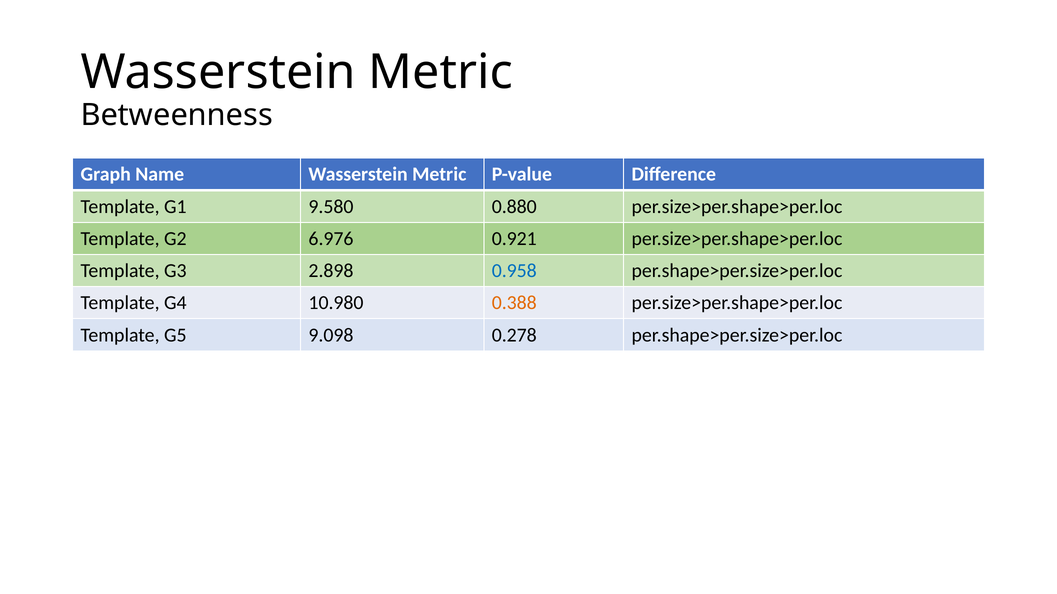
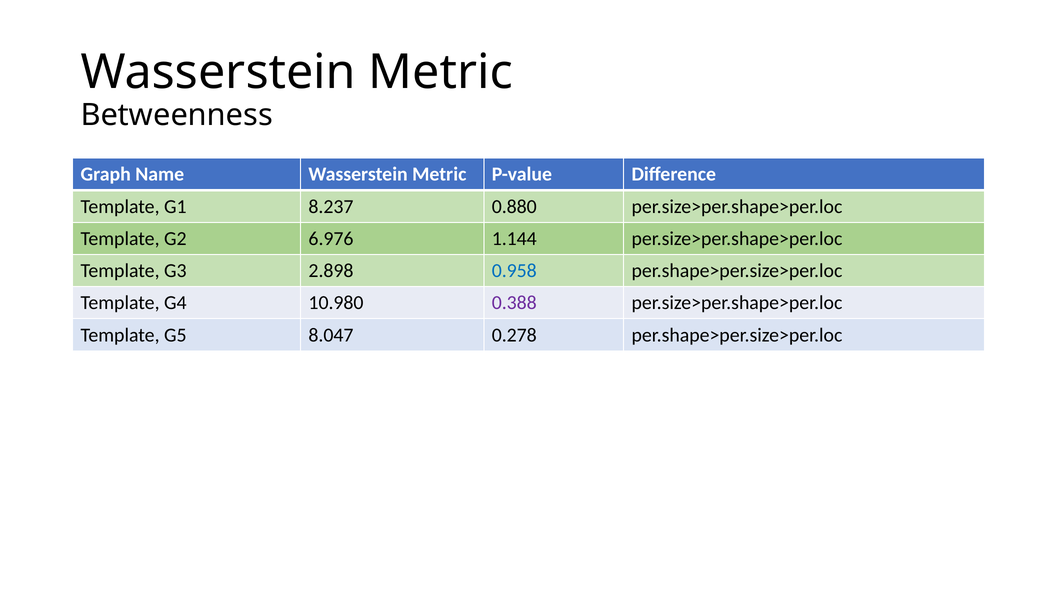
9.580: 9.580 -> 8.237 (331, 207)
0.921: 0.921 -> 1.144 (514, 239)
0.388 colour: orange -> purple (514, 303)
9.098: 9.098 -> 8.047 (331, 335)
